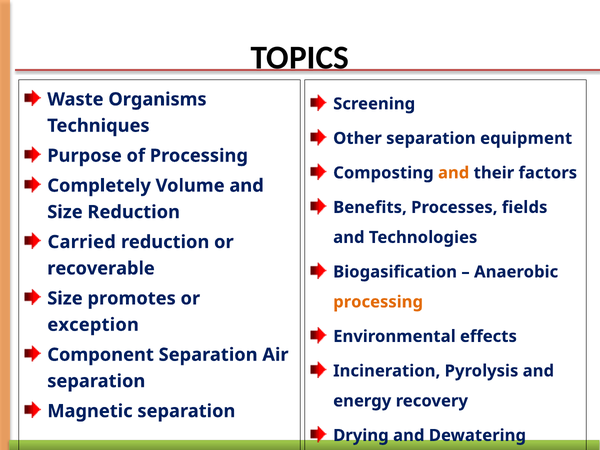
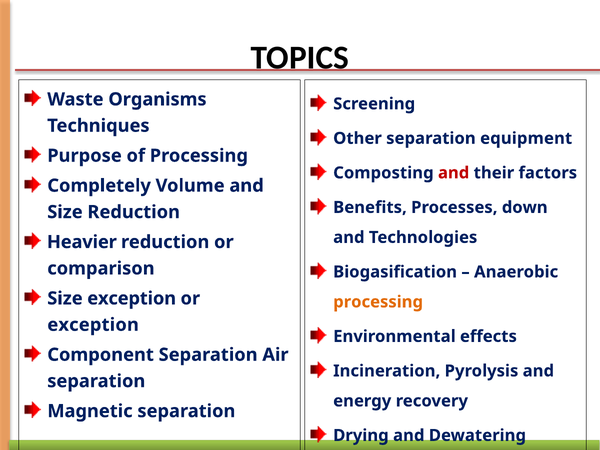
and colour: orange -> red (454, 173)
fields: fields -> down (525, 207)
Carried: Carried -> Heavier (82, 242)
recoverable: recoverable -> comparison (101, 268)
Size promotes: promotes -> exception (132, 298)
